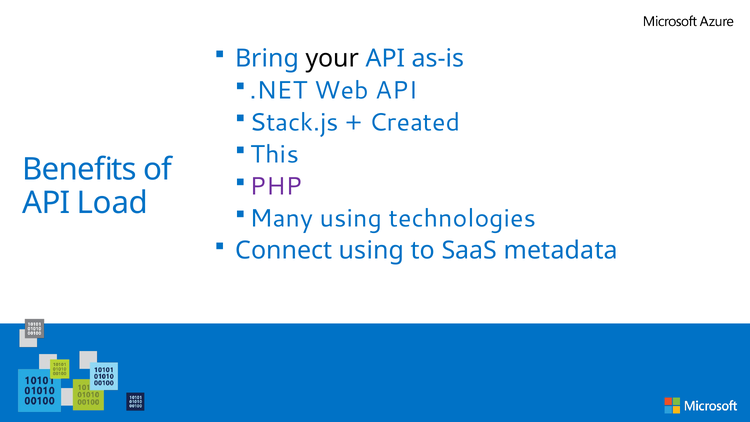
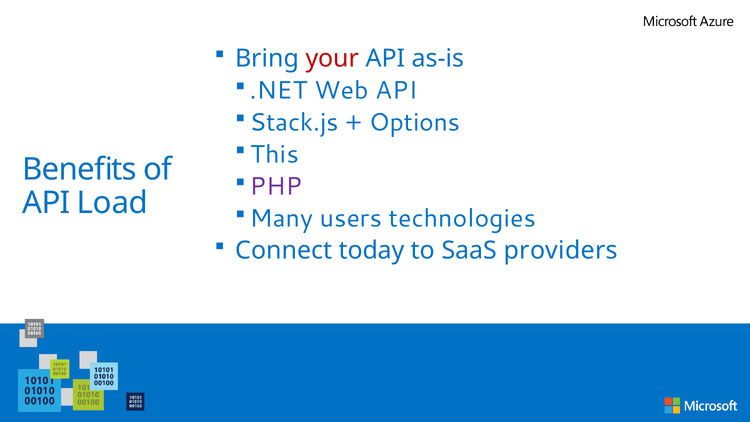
your colour: black -> red (332, 58)
Created: Created -> Options (415, 122)
Many using: using -> users (351, 218)
Connect using: using -> today (372, 250)
metadata: metadata -> providers (561, 250)
